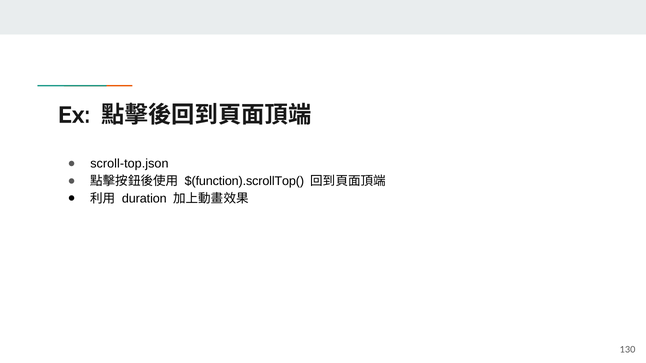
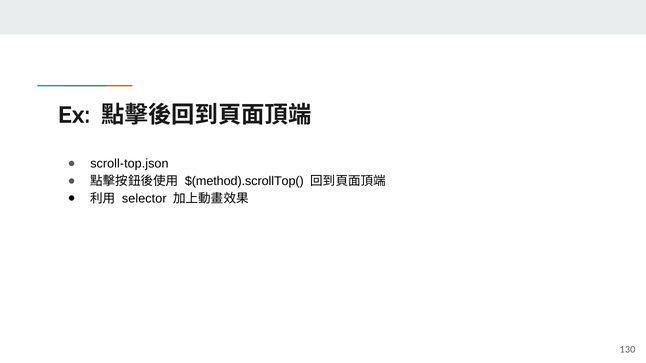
$(function).scrollTop(: $(function).scrollTop( -> $(method).scrollTop( (244, 181)
duration: duration -> selector (144, 199)
